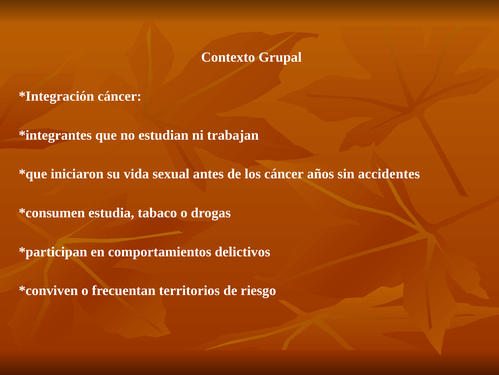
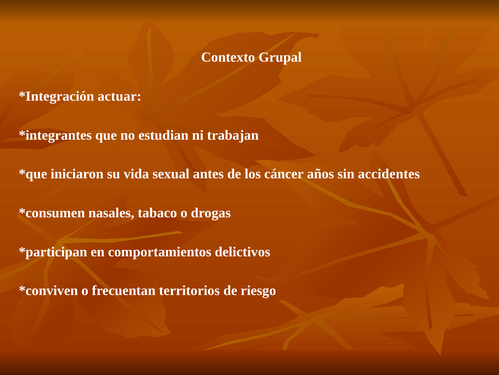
cáncer: cáncer -> actuar (120, 96)
estudia: estudia -> nasales (111, 212)
